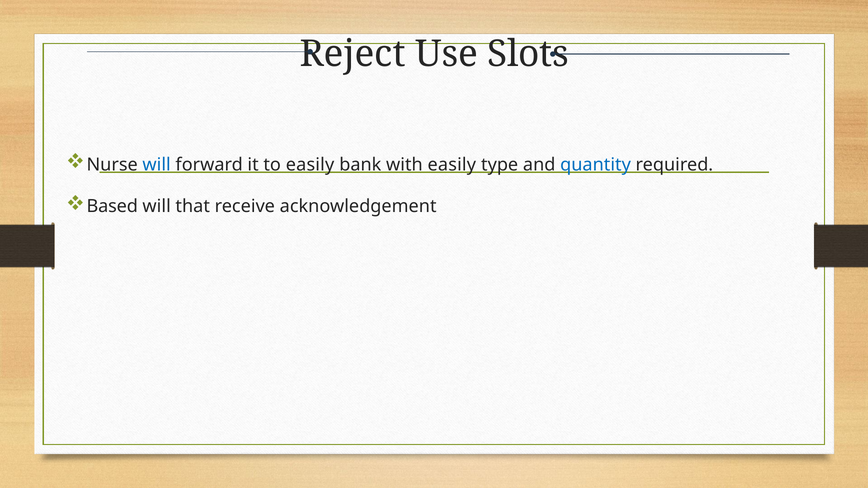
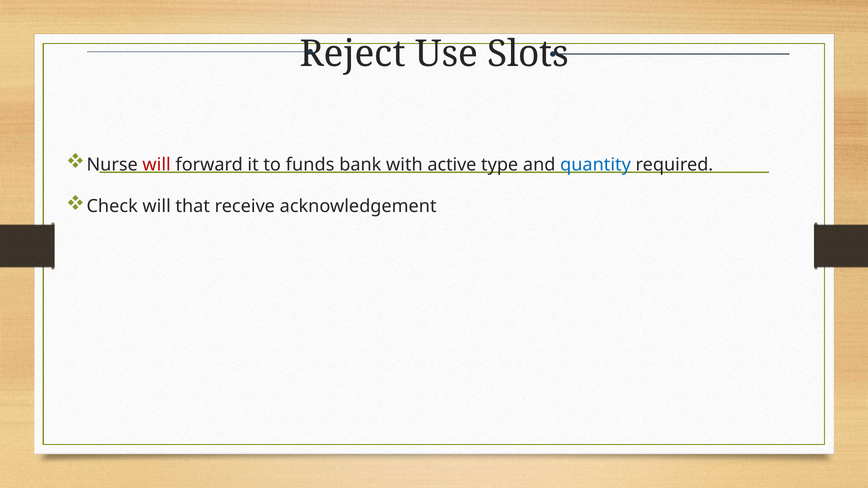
will colour: blue -> red (157, 165)
to easily: easily -> funds (310, 165)
with easily: easily -> active (452, 165)
Based: Based -> Check (112, 207)
